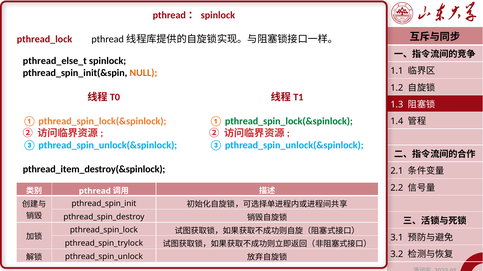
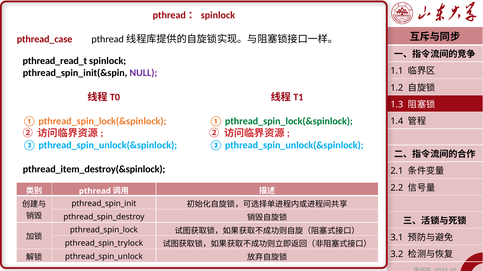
pthread_lock: pthread_lock -> pthread_case (45, 39)
pthread_else_t: pthread_else_t -> pthread_read_t (55, 61)
NULL colour: orange -> purple (143, 73)
